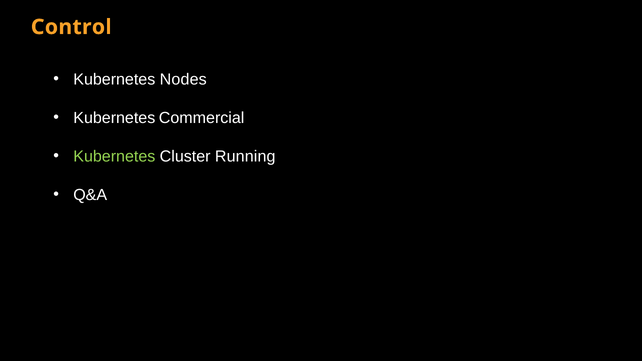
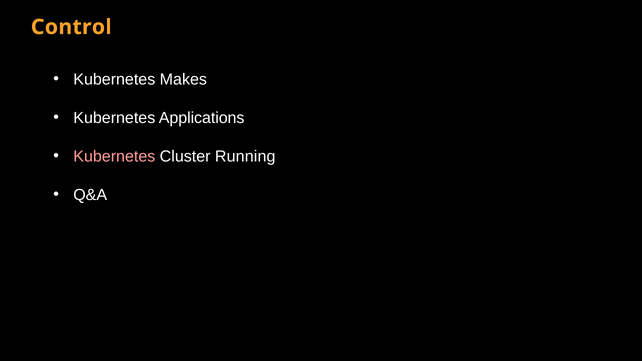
Nodes: Nodes -> Makes (183, 80)
Commercial: Commercial -> Applications (202, 118)
Kubernetes colour: light green -> pink (114, 157)
